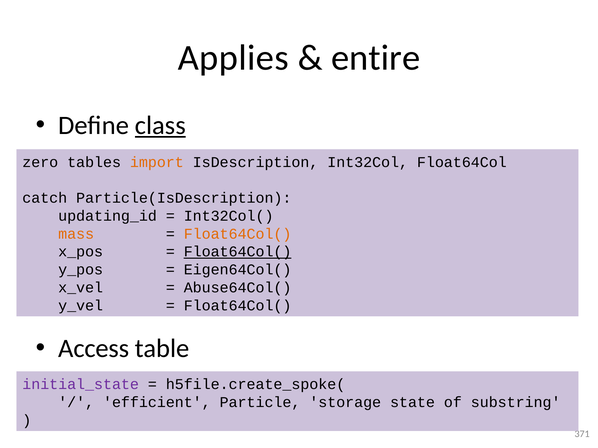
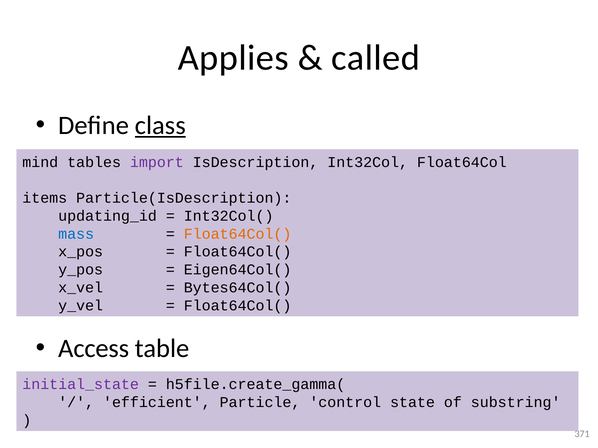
entire: entire -> called (376, 58)
zero: zero -> mind (40, 162)
import colour: orange -> purple (157, 162)
catch: catch -> items (45, 198)
mass colour: orange -> blue (76, 234)
Float64Col( underline: present -> none (238, 252)
Abuse64Col(: Abuse64Col( -> Bytes64Col( (238, 288)
h5file.create_spoke(: h5file.create_spoke( -> h5file.create_gamma( (256, 385)
storage: storage -> control (345, 403)
